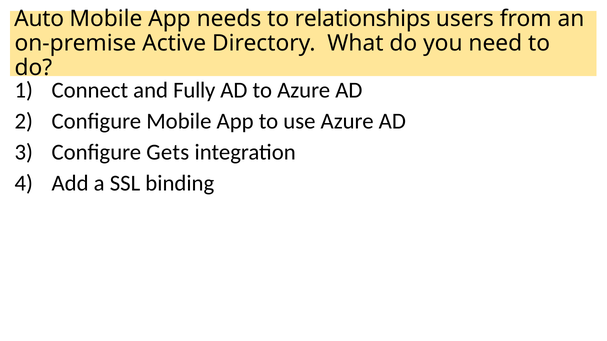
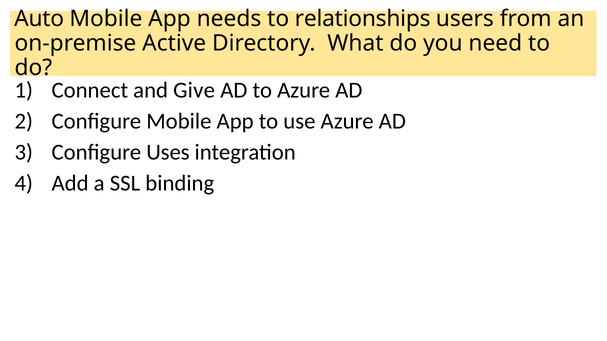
Fully: Fully -> Give (194, 91)
Gets: Gets -> Uses (168, 152)
